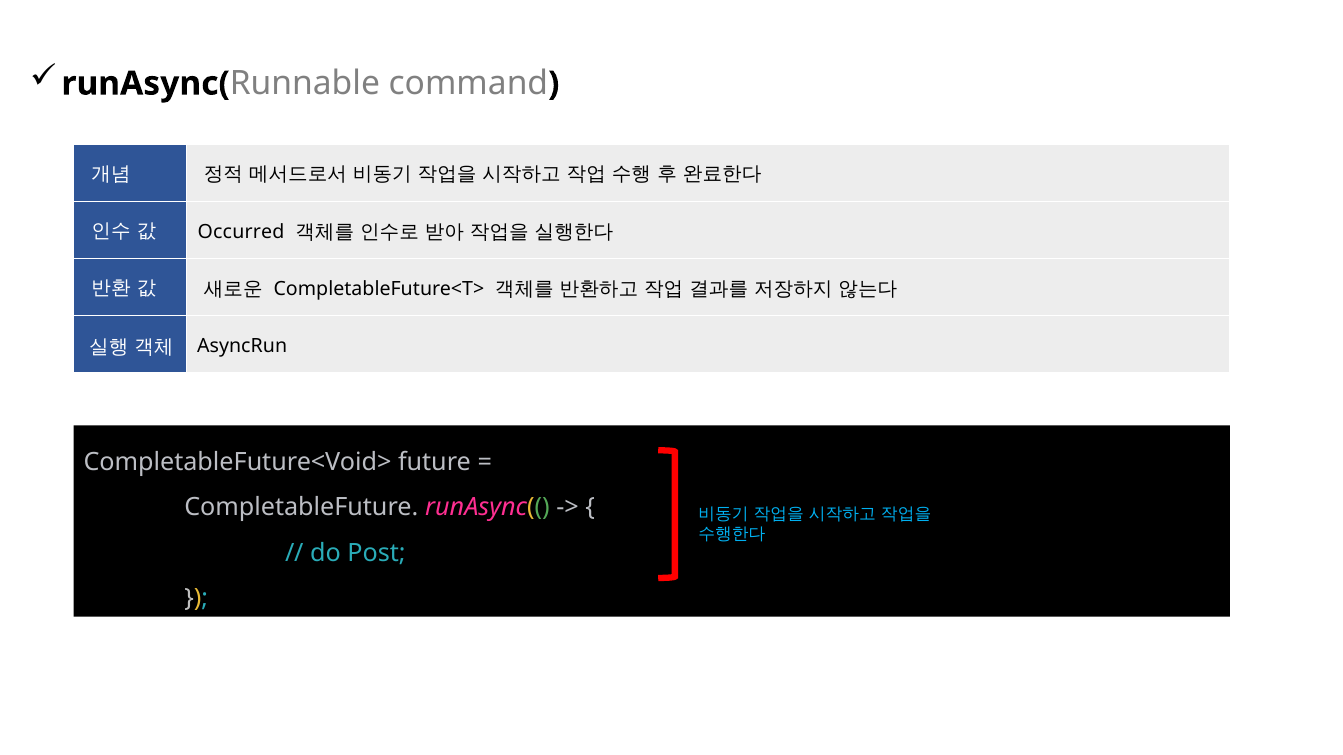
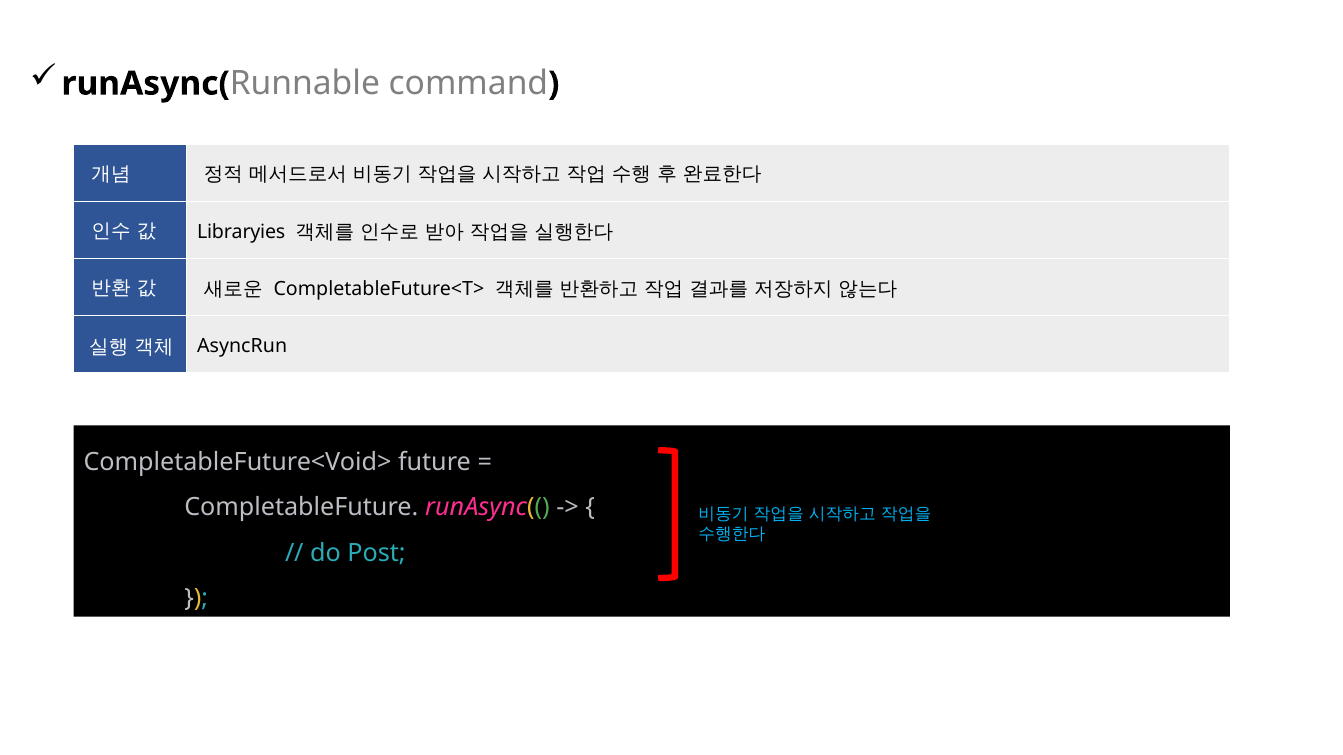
Occurred: Occurred -> Libraryies (241, 232)
